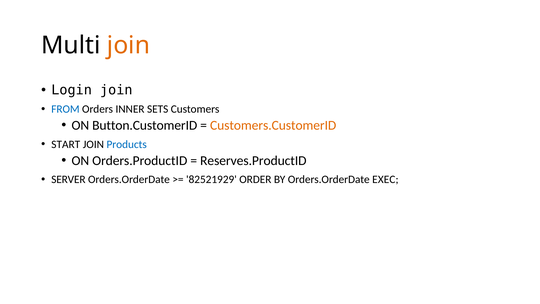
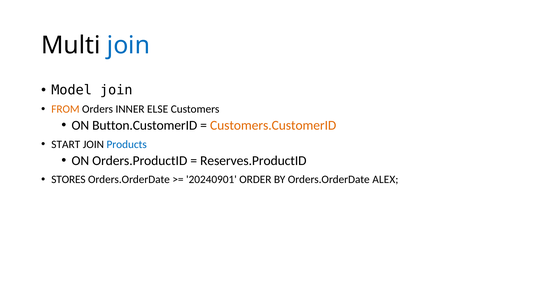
join colour: orange -> blue (128, 45)
Login: Login -> Model (72, 90)
FROM colour: blue -> orange (65, 109)
SETS: SETS -> ELSE (158, 109)
SERVER: SERVER -> STORES (68, 179)
82521929: 82521929 -> 20240901 (211, 179)
EXEC: EXEC -> ALEX (385, 179)
